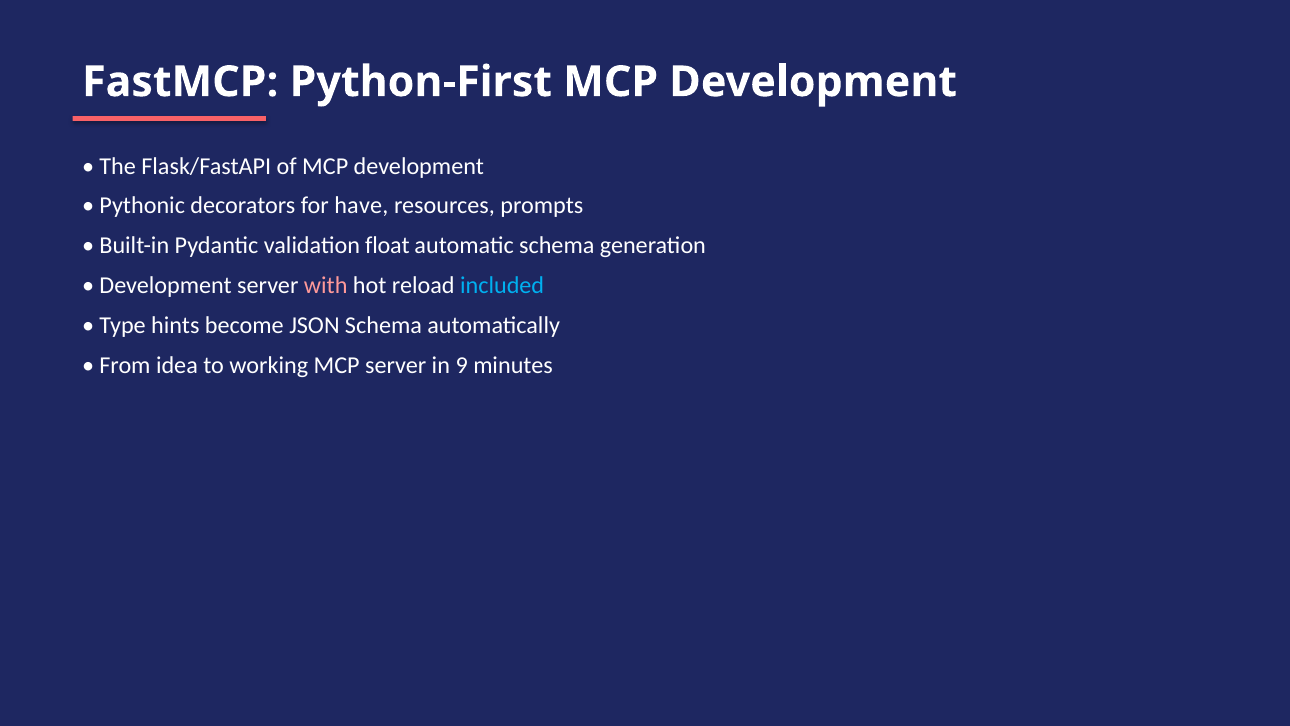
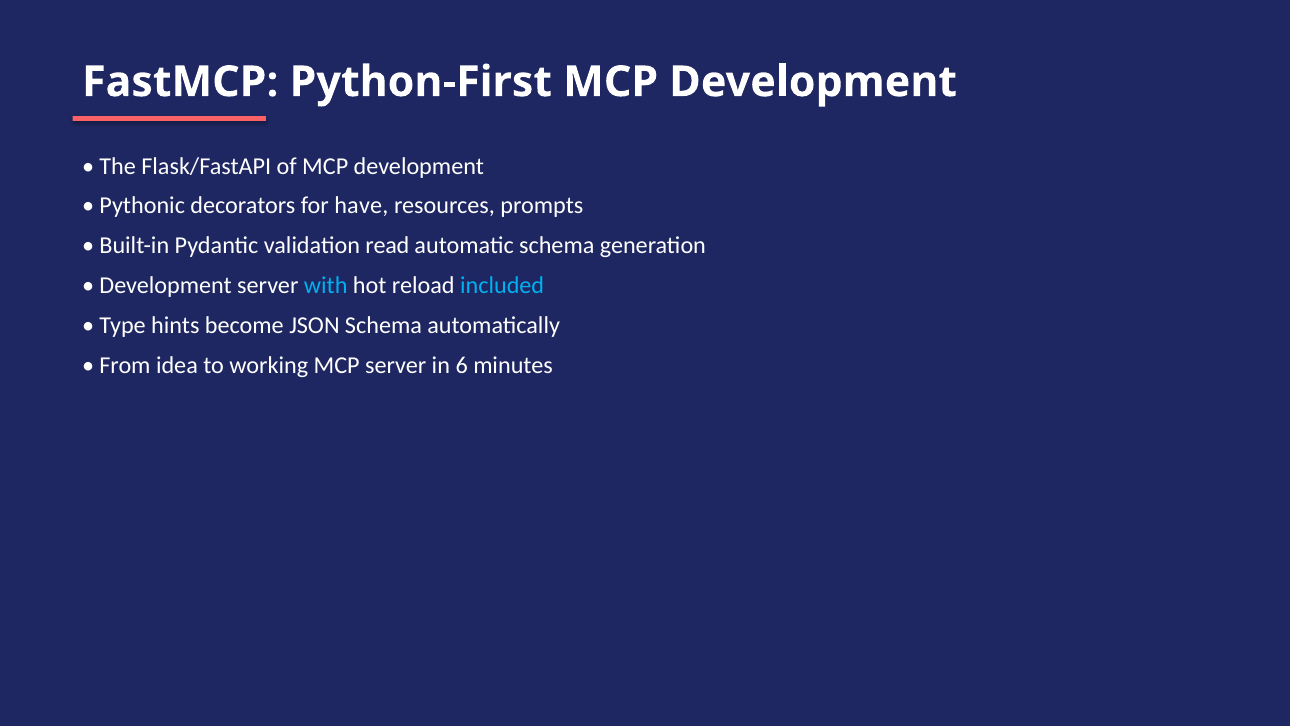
float: float -> read (387, 246)
with colour: pink -> light blue (326, 285)
9: 9 -> 6 (462, 365)
